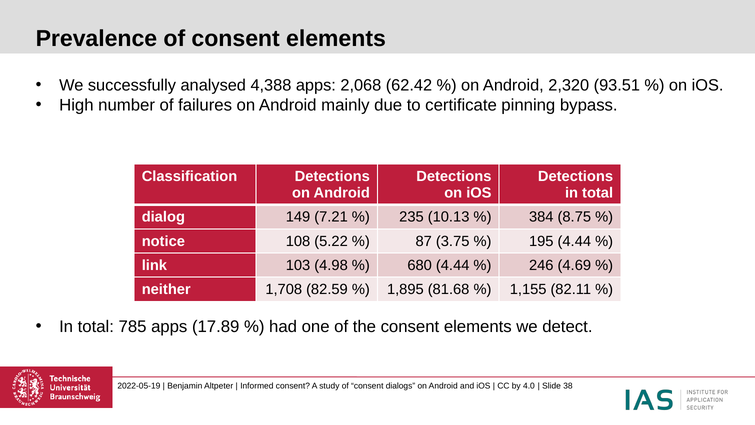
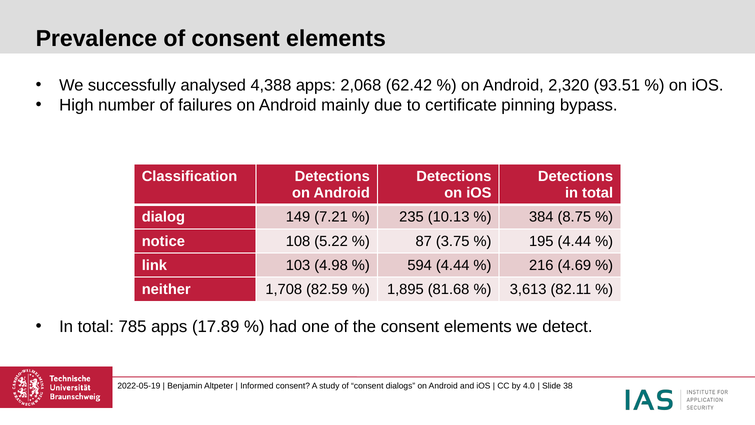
680: 680 -> 594 (420, 265)
246: 246 -> 216 (541, 265)
1,155: 1,155 -> 3,613 (528, 289)
